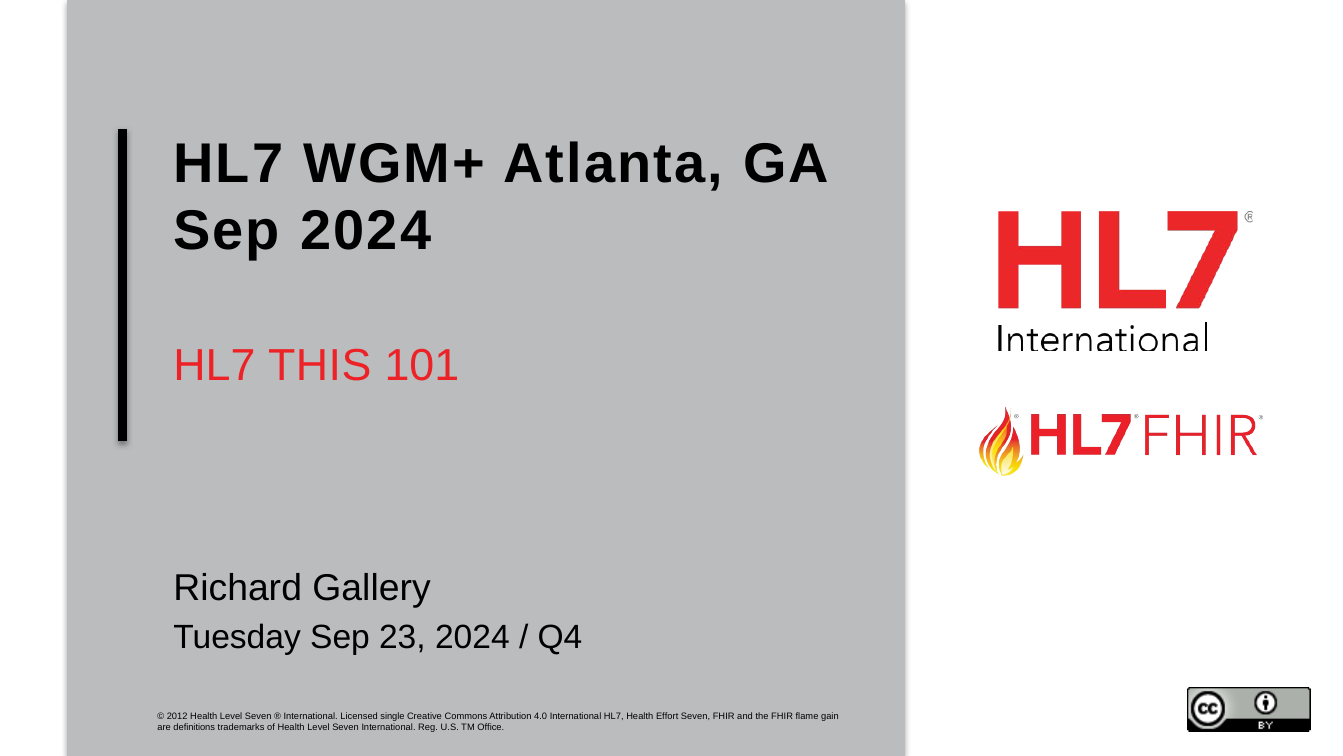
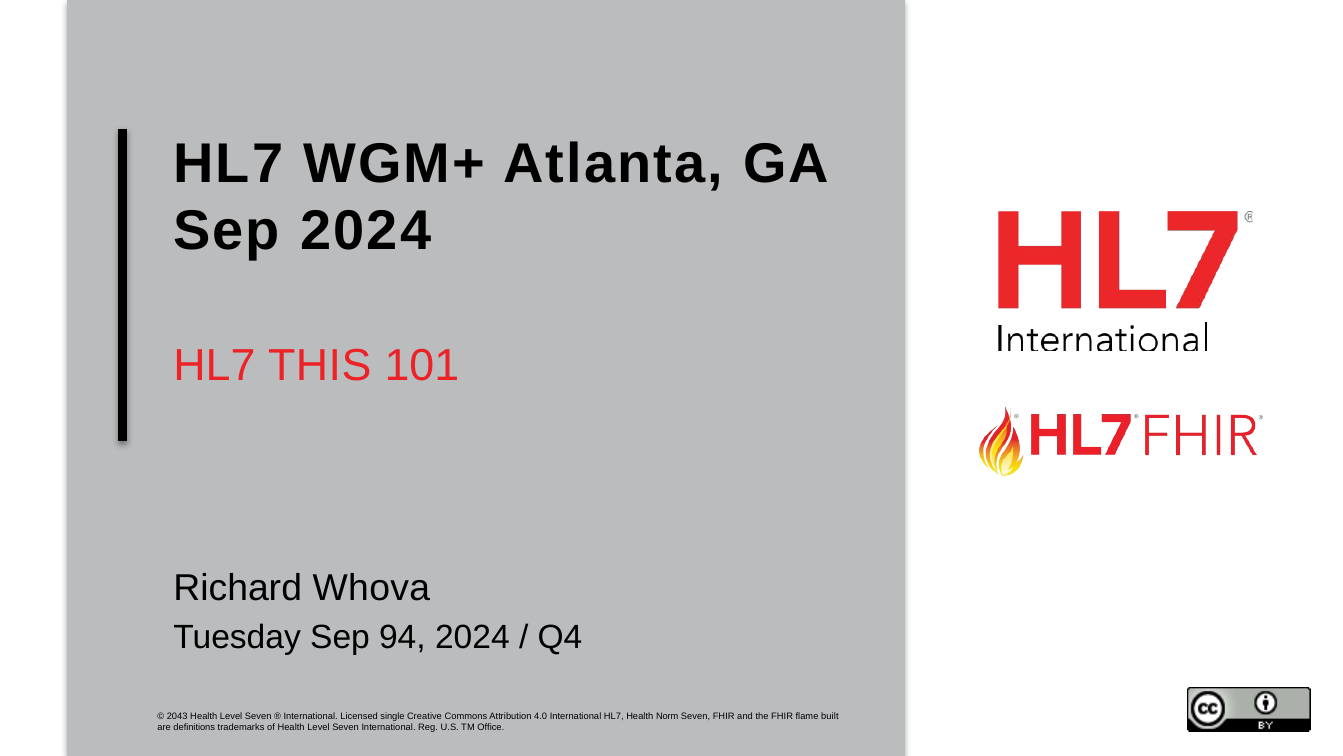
Gallery: Gallery -> Whova (371, 587)
23: 23 -> 94 (402, 637)
2012: 2012 -> 2043 (177, 716)
Effort: Effort -> Norm (667, 716)
gain: gain -> built (830, 716)
